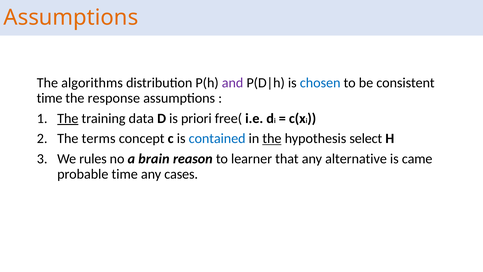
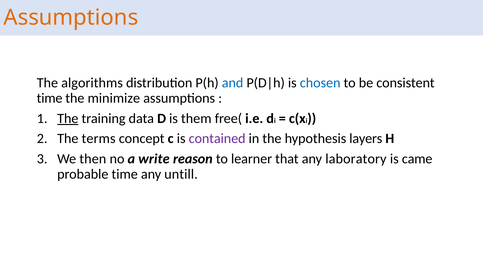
and colour: purple -> blue (233, 83)
response: response -> minimize (114, 98)
priori: priori -> them (196, 118)
contained colour: blue -> purple (217, 138)
the underline: present -> none (272, 138)
select: select -> layers (366, 138)
rules: rules -> then (93, 159)
brain: brain -> write (154, 159)
alternative: alternative -> laboratory (356, 159)
cases: cases -> untill (181, 174)
